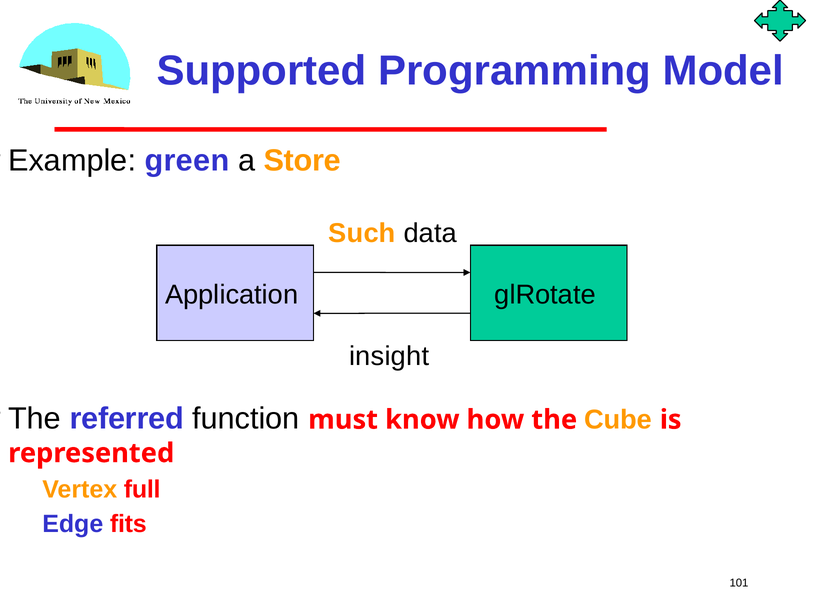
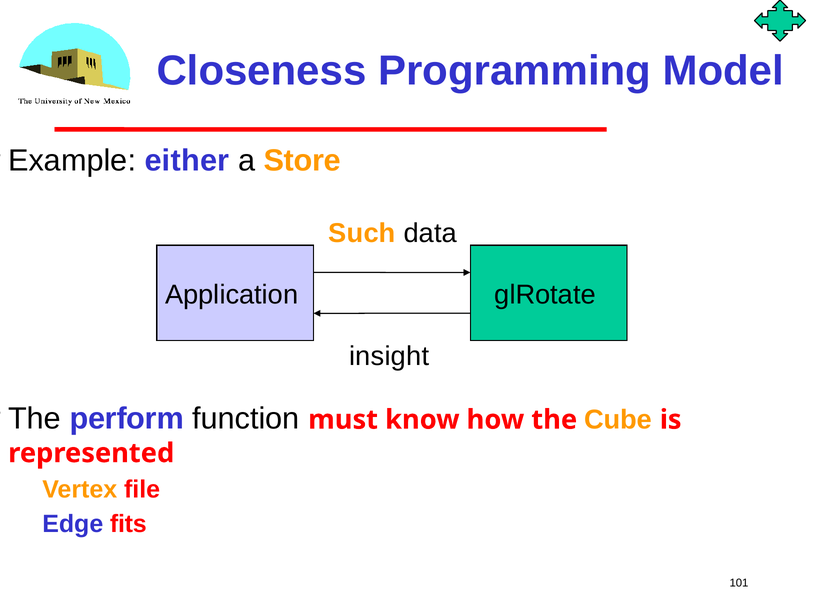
Supported: Supported -> Closeness (262, 71)
green: green -> either (187, 161)
referred: referred -> perform (127, 419)
full: full -> file (142, 490)
